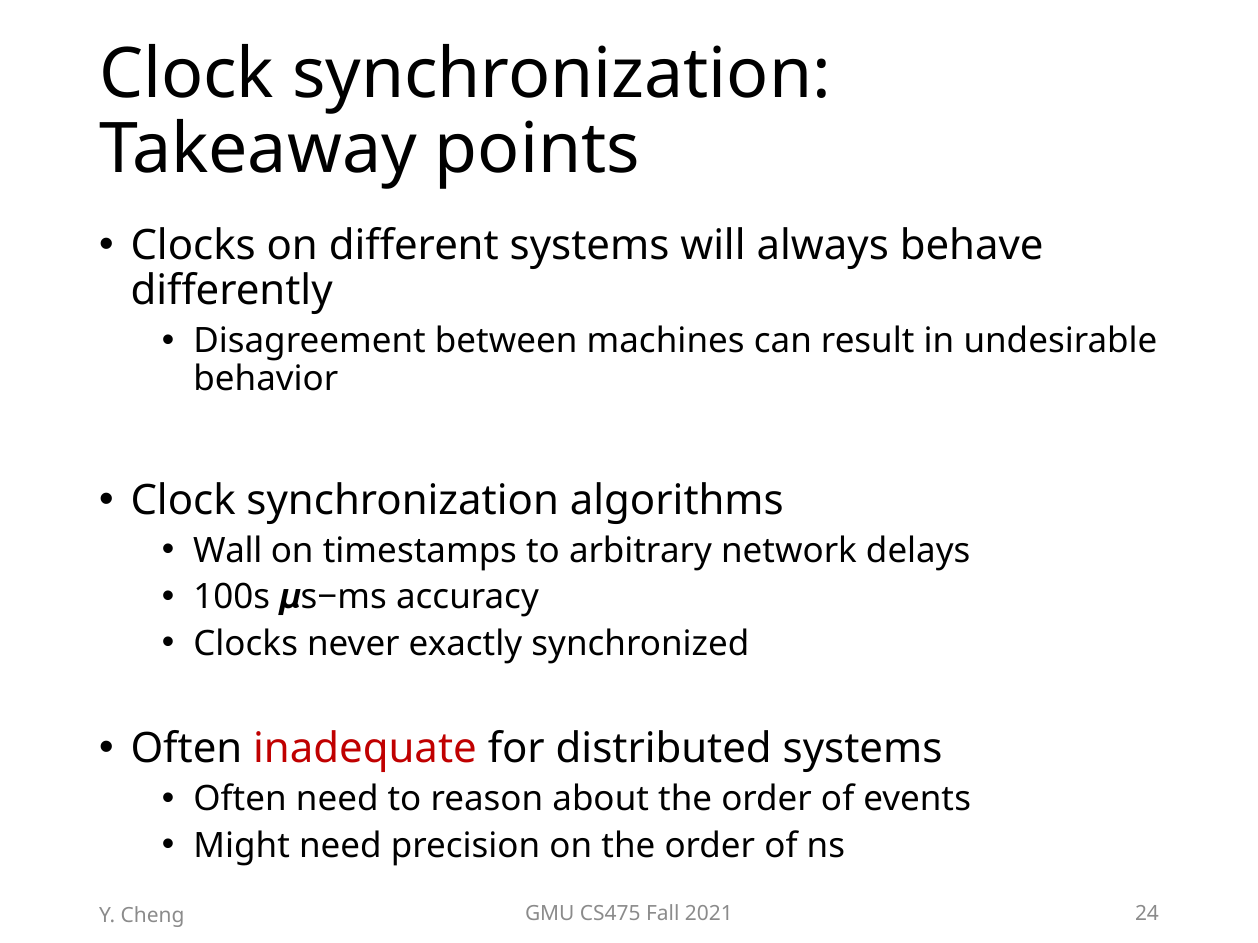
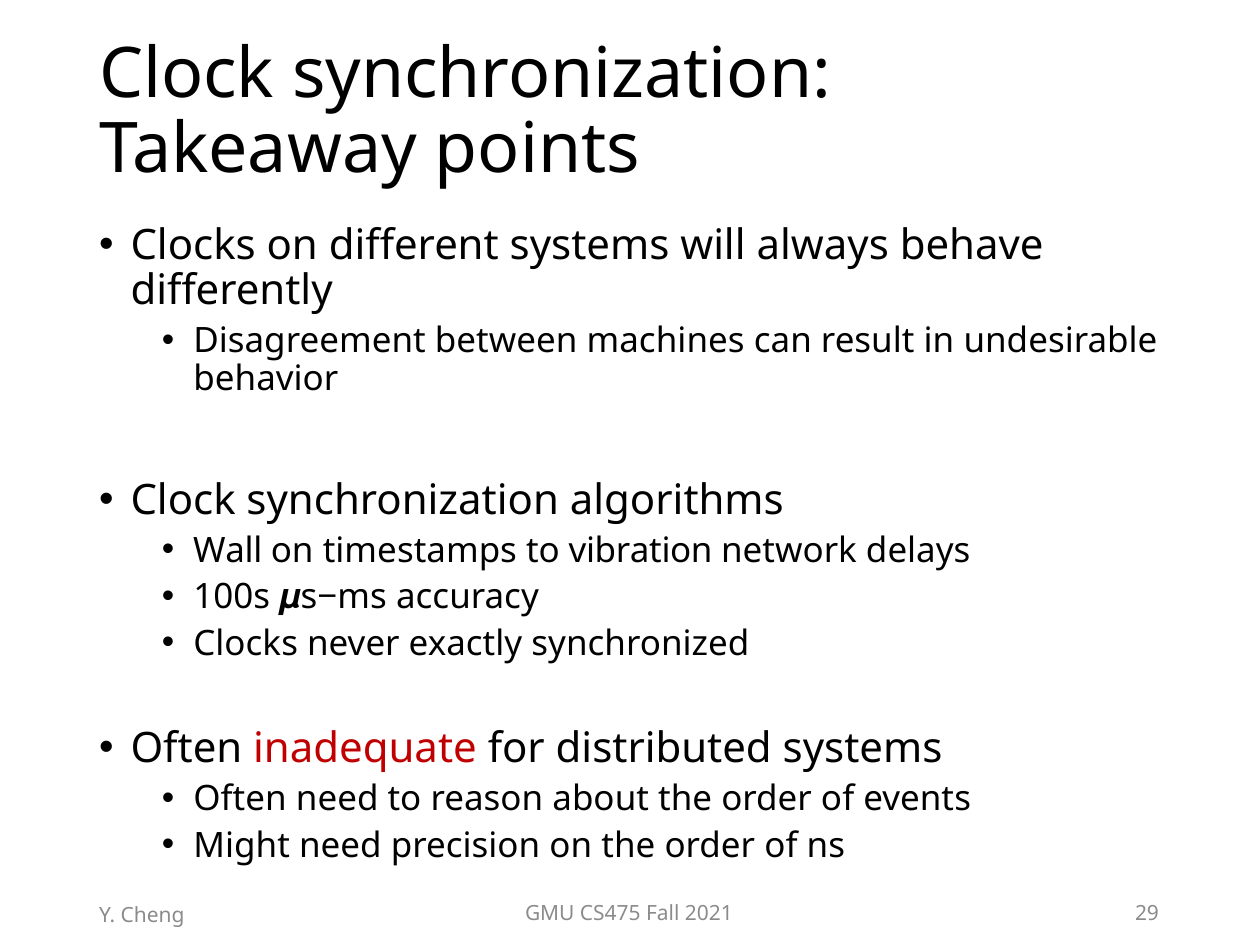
arbitrary: arbitrary -> vibration (641, 551)
24: 24 -> 29 (1147, 914)
